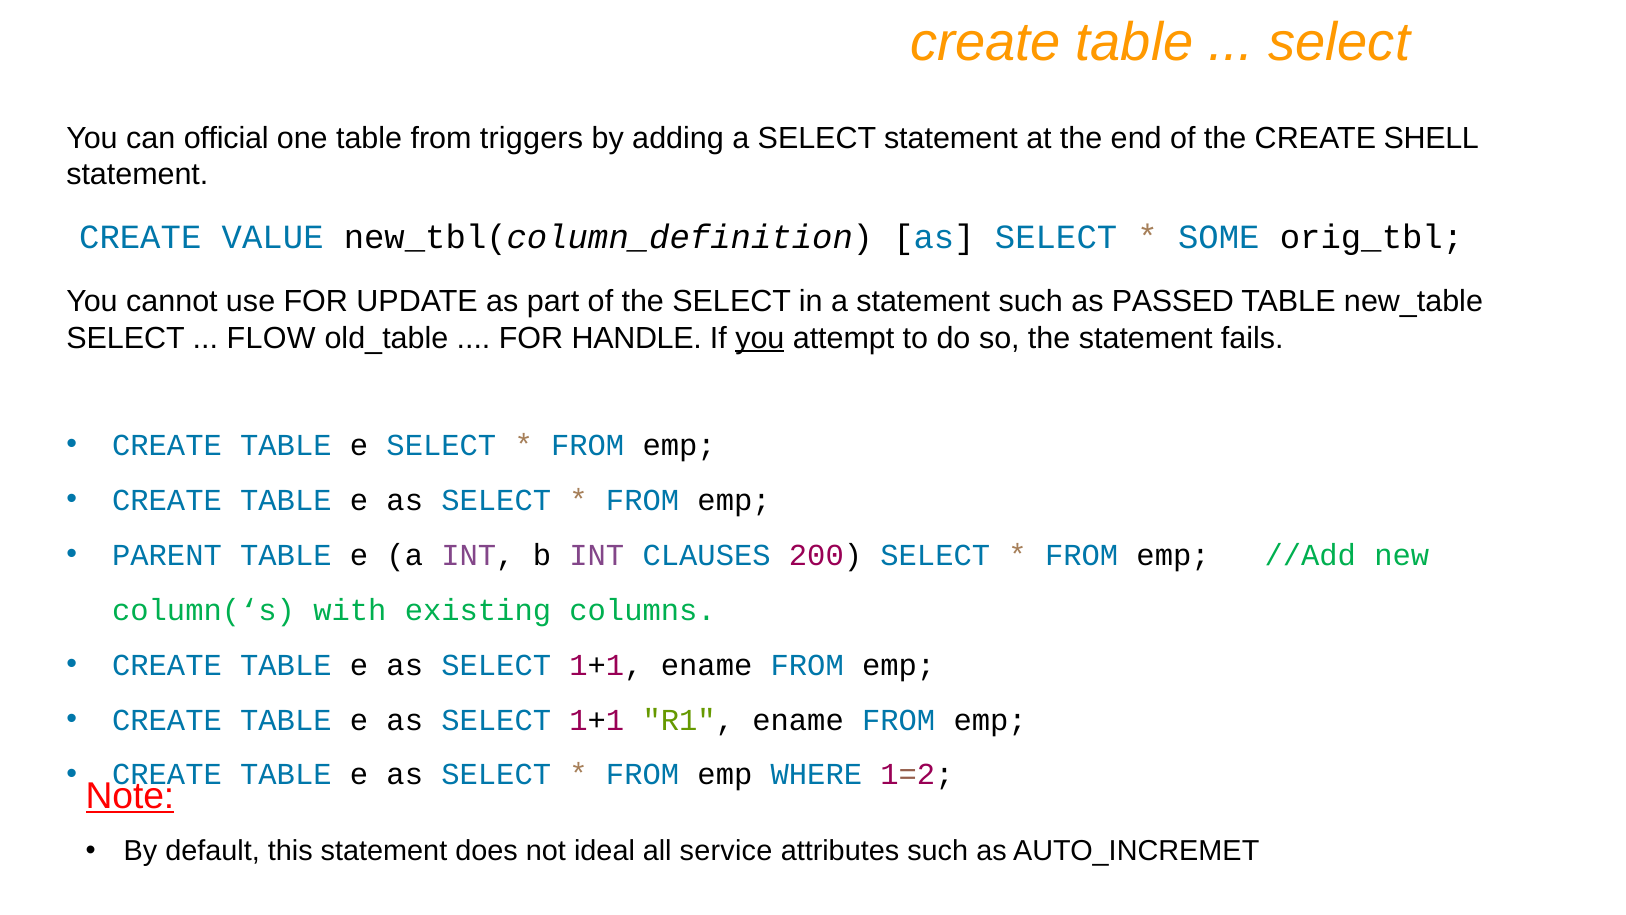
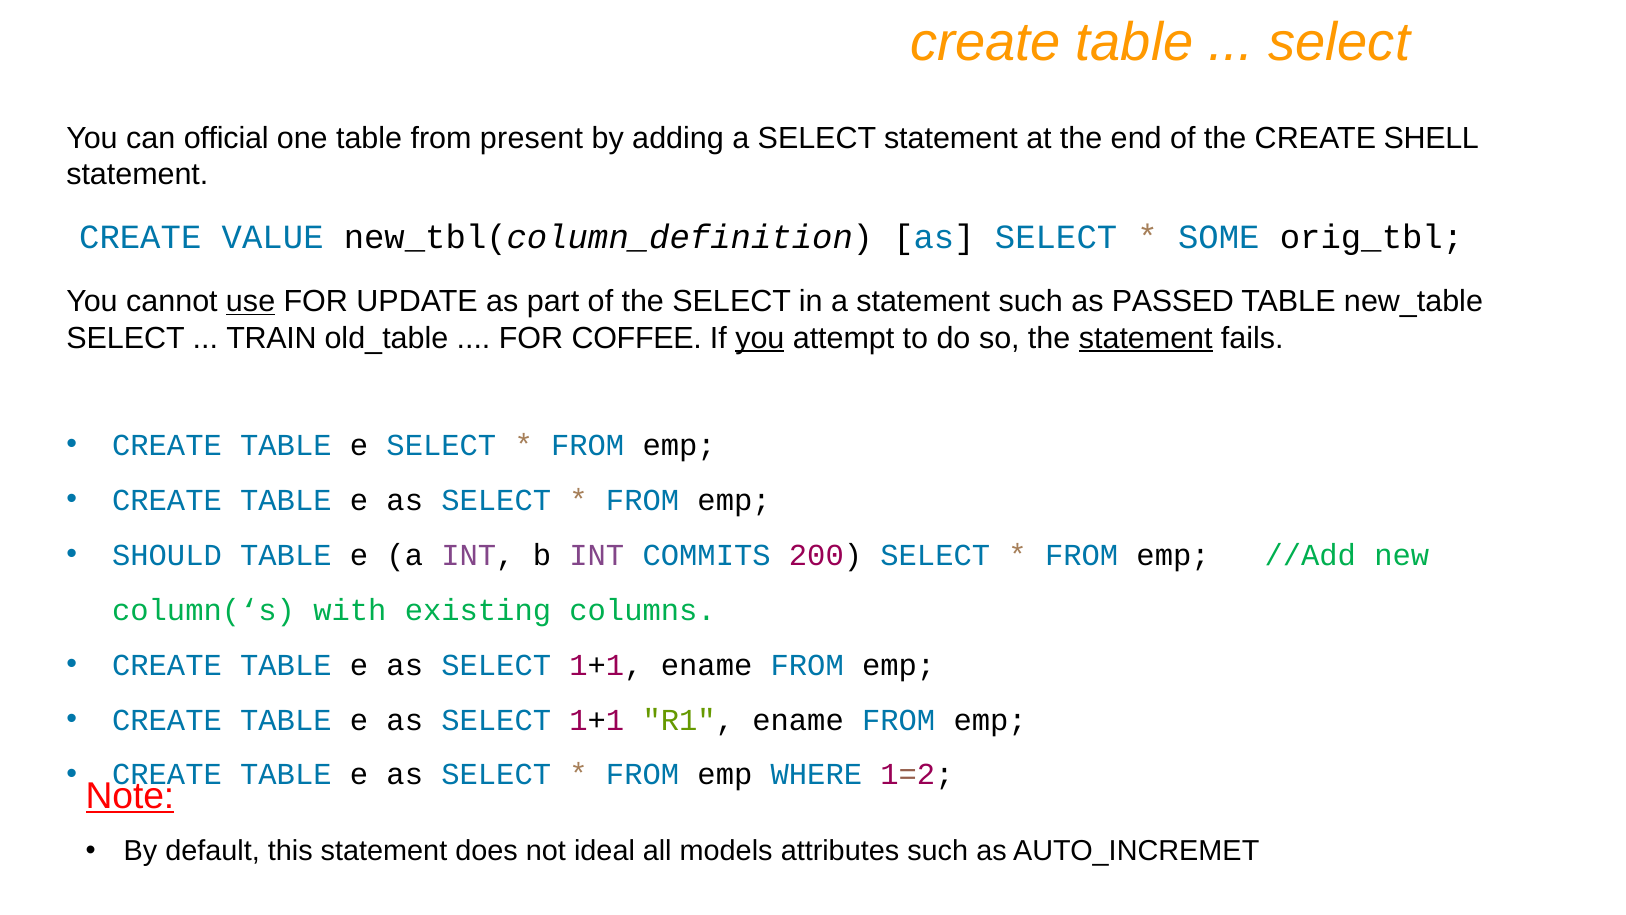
triggers: triggers -> present (532, 138)
use underline: none -> present (251, 301)
FLOW: FLOW -> TRAIN (271, 338)
HANDLE: HANDLE -> COFFEE (637, 338)
statement underline: none -> present (1146, 338)
PARENT: PARENT -> SHOULD (167, 555)
CLAUSES: CLAUSES -> COMMITS (707, 555)
service: service -> models (726, 851)
